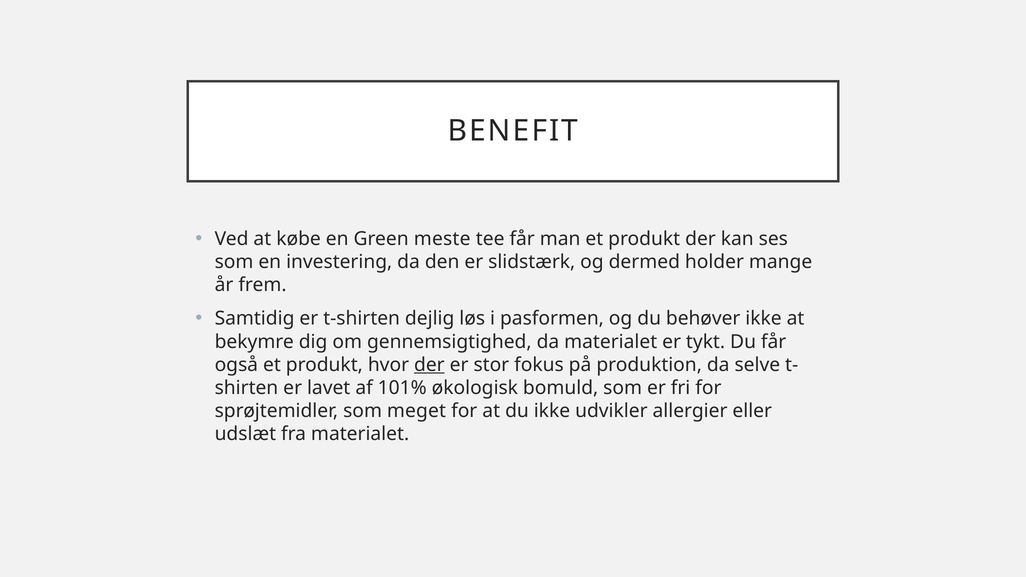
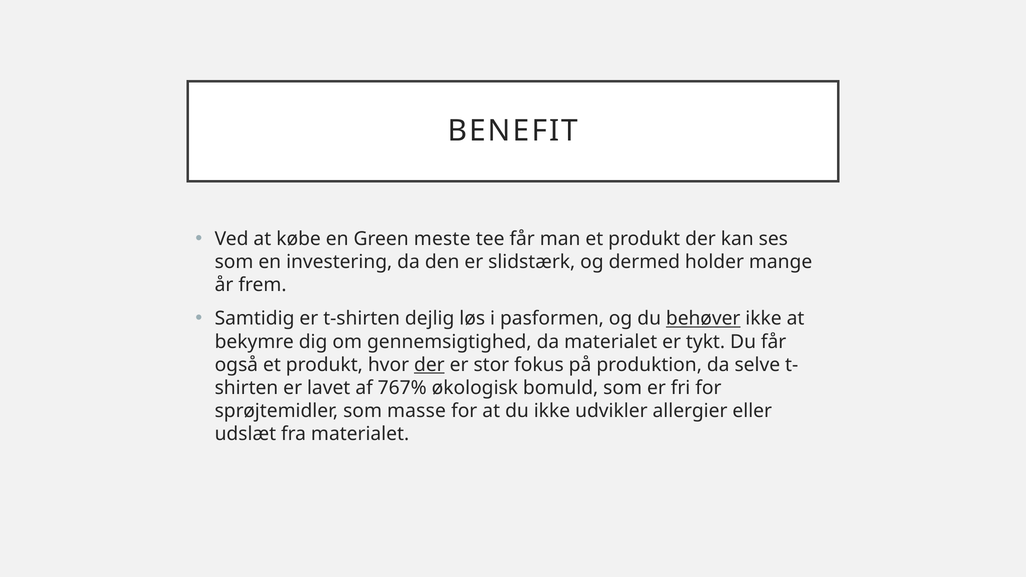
behøver underline: none -> present (703, 319)
101%: 101% -> 767% (402, 388)
meget: meget -> masse (416, 411)
